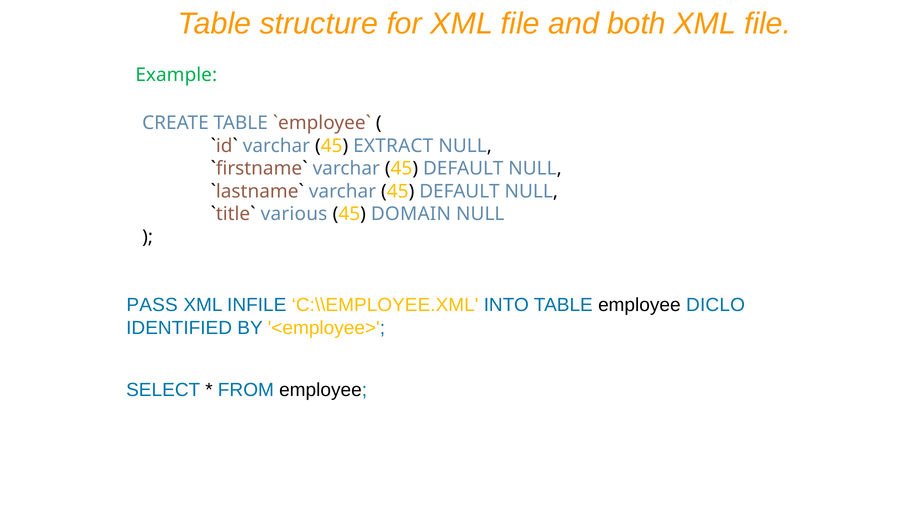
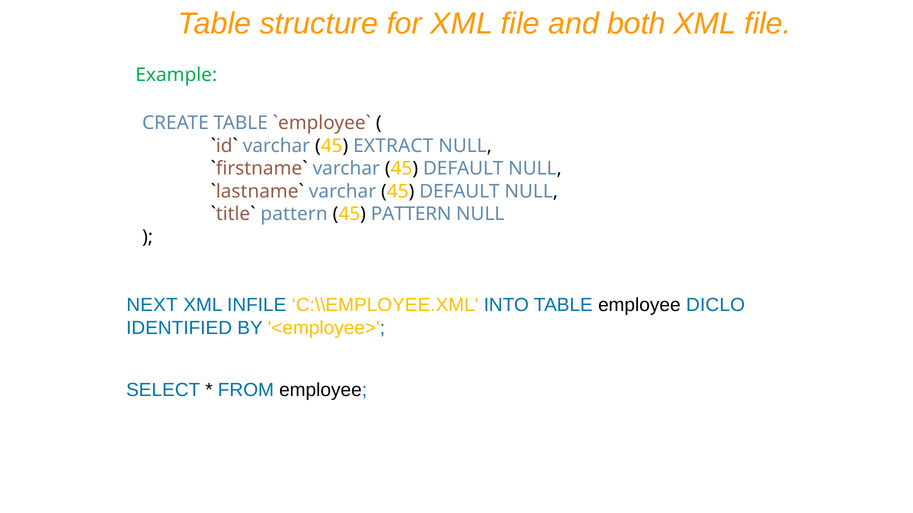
various: various -> pattern (294, 214)
45 DOMAIN: DOMAIN -> PATTERN (411, 214)
PASS: PASS -> NEXT (152, 305)
